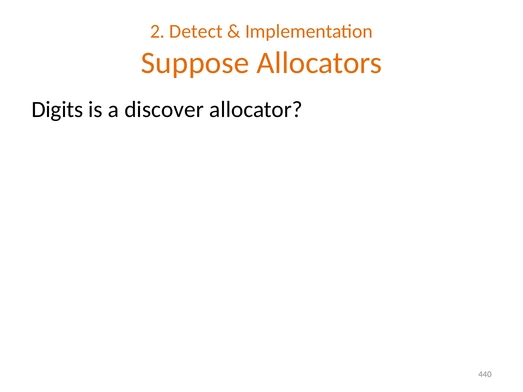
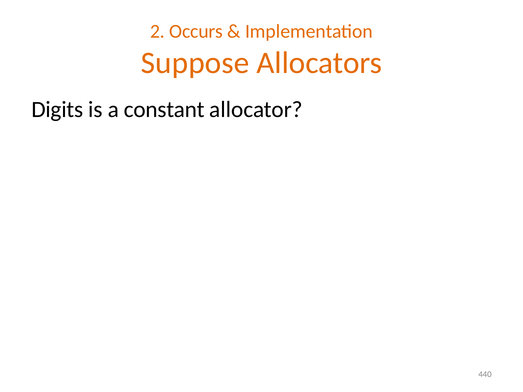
Detect: Detect -> Occurs (196, 31)
discover: discover -> constant (164, 110)
